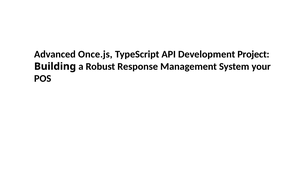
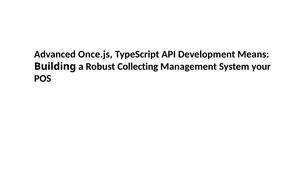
Project: Project -> Means (253, 54)
Response: Response -> Collecting (138, 67)
